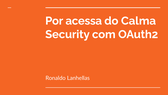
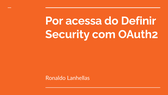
Calma: Calma -> Definir (139, 21)
